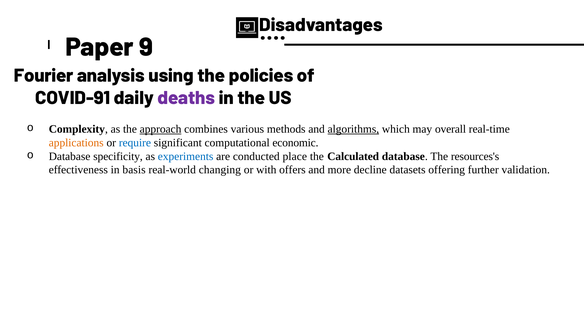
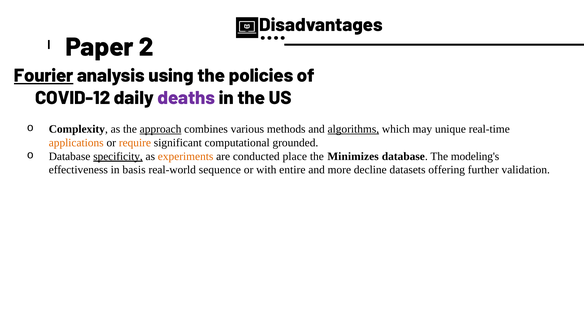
9: 9 -> 2 (146, 47)
Fourier underline: none -> present (44, 76)
COVID-91: COVID-91 -> COVID-12 (73, 98)
overall: overall -> unique (450, 129)
require colour: blue -> orange (135, 143)
economic: economic -> grounded (295, 143)
specificity underline: none -> present (118, 157)
experiments colour: blue -> orange (186, 157)
Calculated: Calculated -> Minimizes (353, 157)
resources's: resources's -> modeling's (475, 157)
changing: changing -> sequence (220, 170)
offers: offers -> entire (292, 170)
